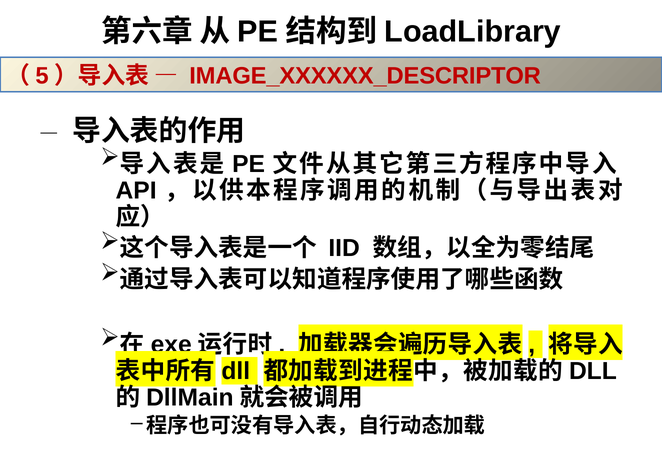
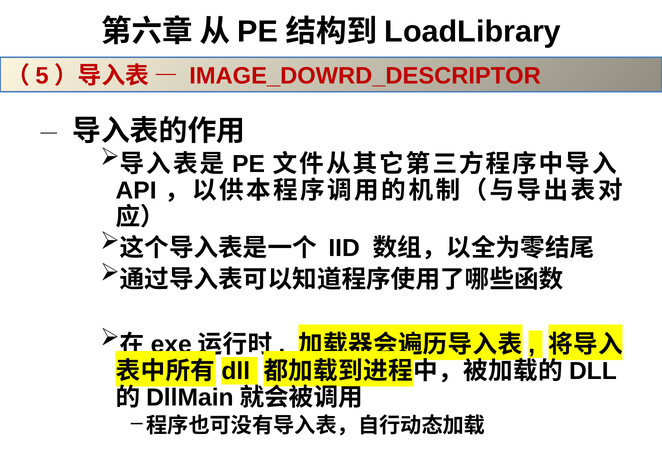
IMAGE_XXXXXX_DESCRIPTOR: IMAGE_XXXXXX_DESCRIPTOR -> IMAGE_DOWRD_DESCRIPTOR (365, 76)
